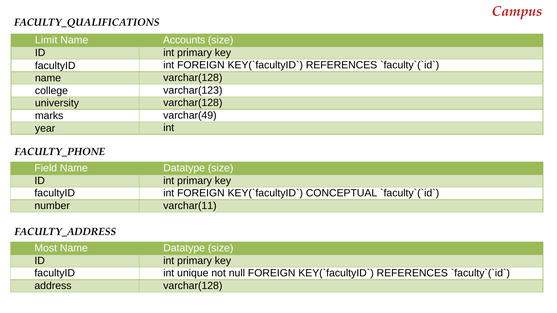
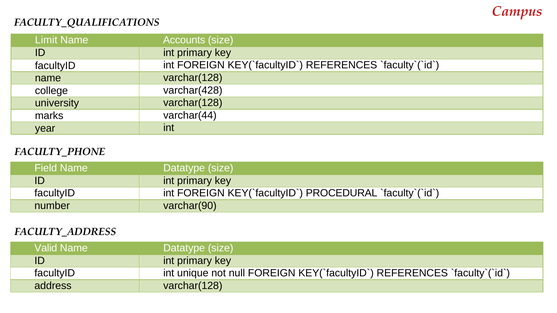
varchar(123: varchar(123 -> varchar(428 (193, 90)
varchar(49: varchar(49 -> varchar(44 (190, 115)
CONCEPTUAL: CONCEPTUAL -> PROCEDURAL (342, 193)
varchar(11: varchar(11 -> varchar(90 (190, 206)
Most: Most -> Valid (46, 248)
